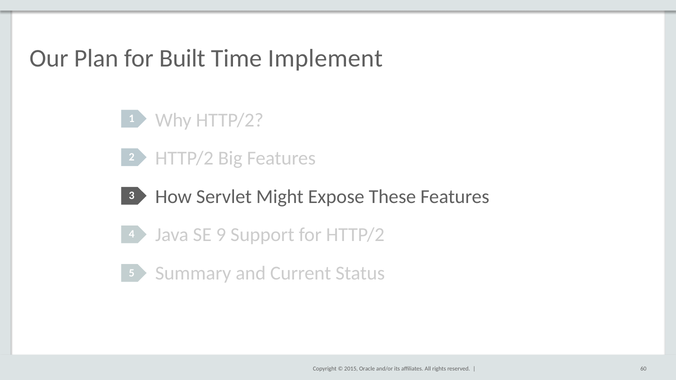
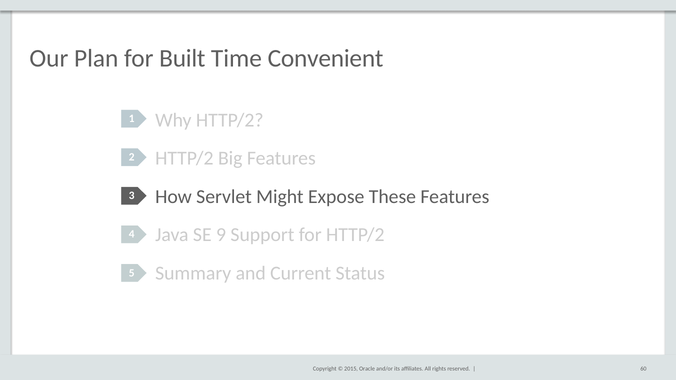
Implement: Implement -> Convenient (326, 59)
